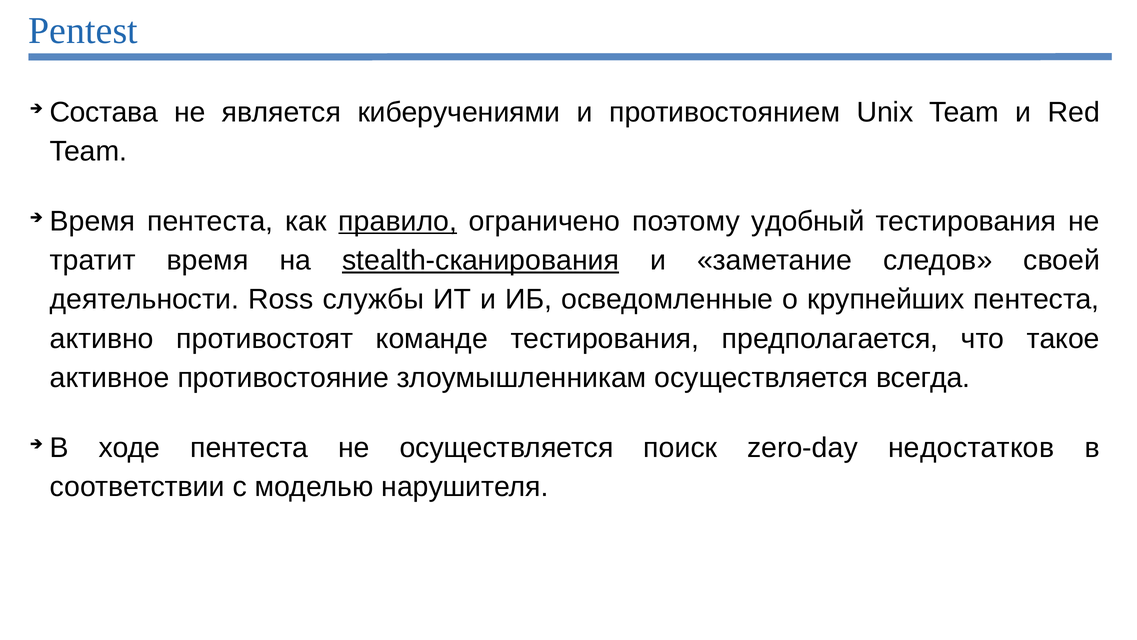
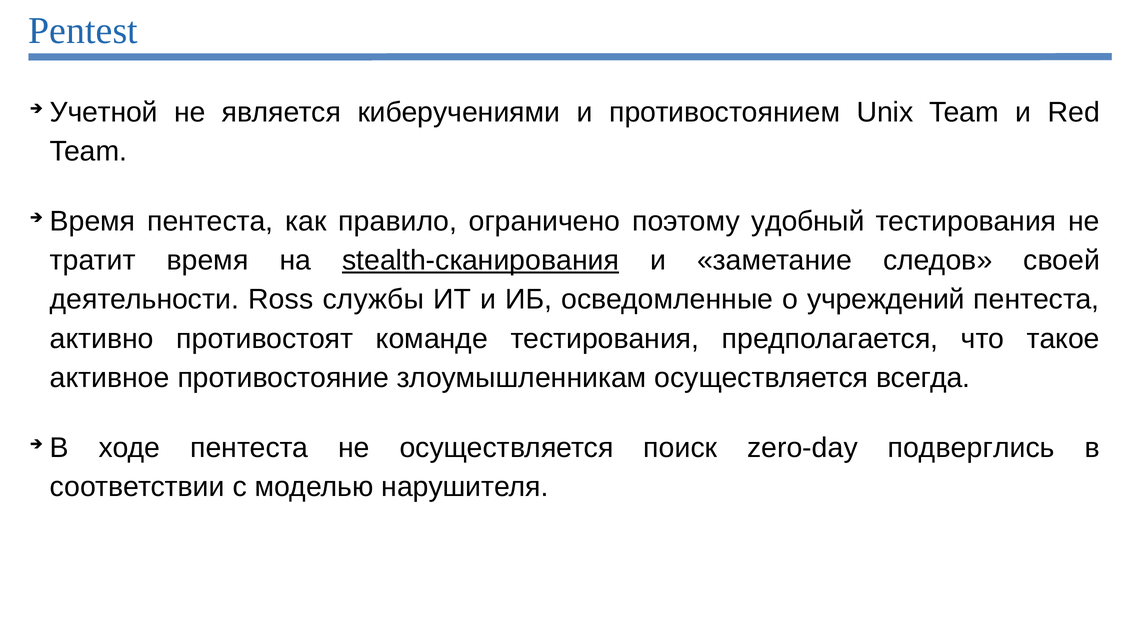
Состава: Состава -> Учетной (104, 112)
правило underline: present -> none (398, 221)
крупнейших: крупнейших -> учреждений (886, 299)
недостатков: недостатков -> подверглись (971, 448)
